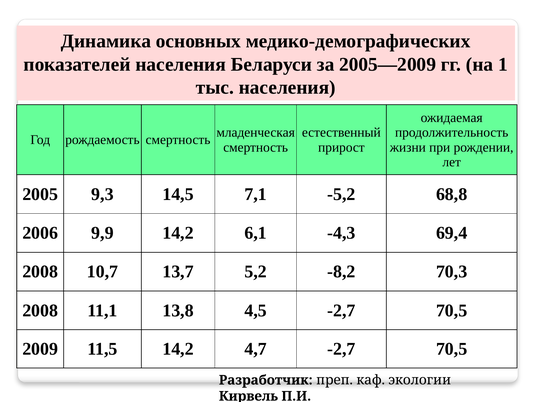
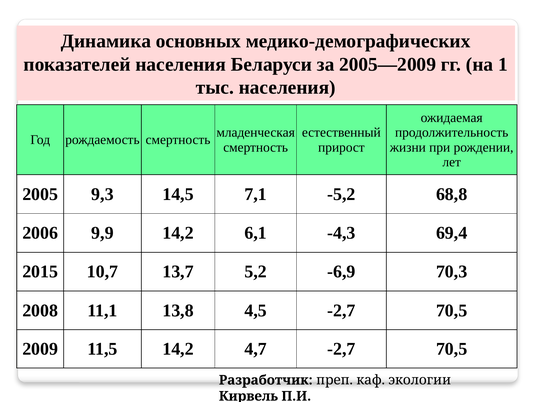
2008: 2008 -> 2015 (40, 272)
-8,2: -8,2 -> -6,9 (341, 272)
